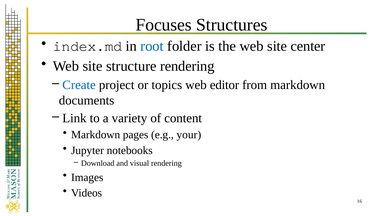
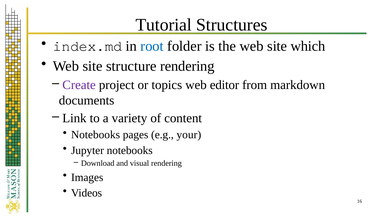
Focuses: Focuses -> Tutorial (164, 25)
center: center -> which (308, 46)
Create colour: blue -> purple (79, 85)
Markdown: Markdown -> Notebooks (96, 135)
